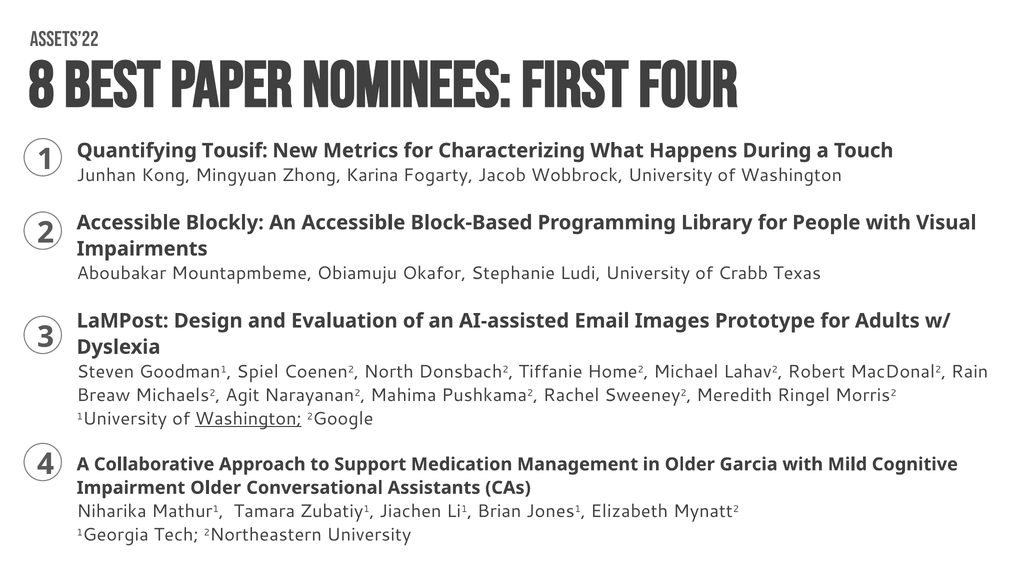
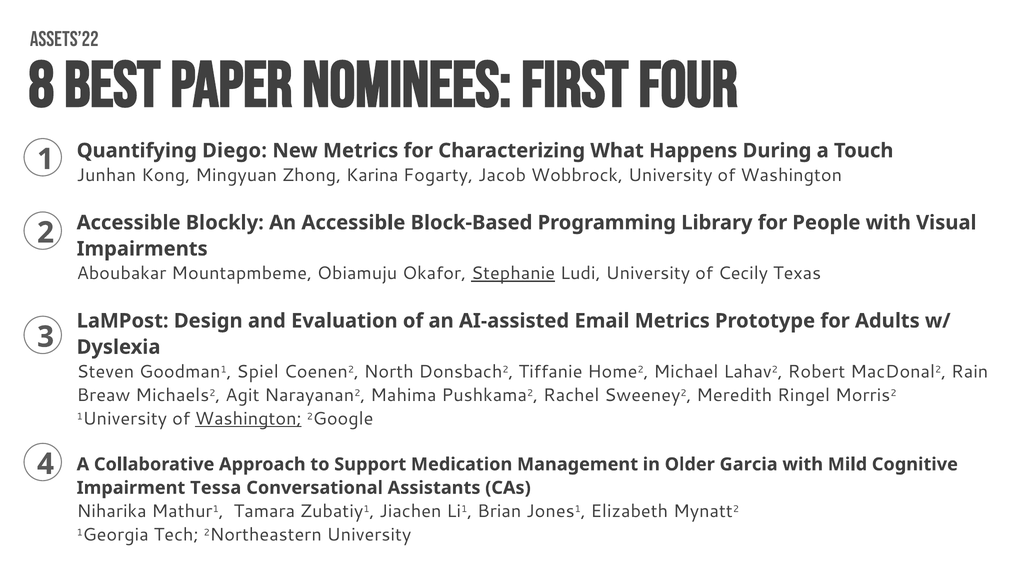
Tousif: Tousif -> Diego (235, 151)
Stephanie underline: none -> present (513, 273)
Crabb: Crabb -> Cecily (743, 273)
Email Images: Images -> Metrics (672, 321)
Impairment Older: Older -> Tessa (216, 488)
